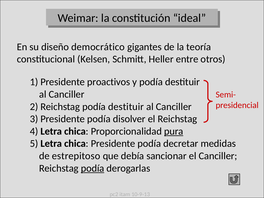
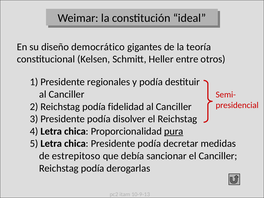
proactivos: proactivos -> regionales (109, 82)
Reichstag podía destituir: destituir -> fidelidad (126, 107)
podía underline: present -> none (93, 168)
